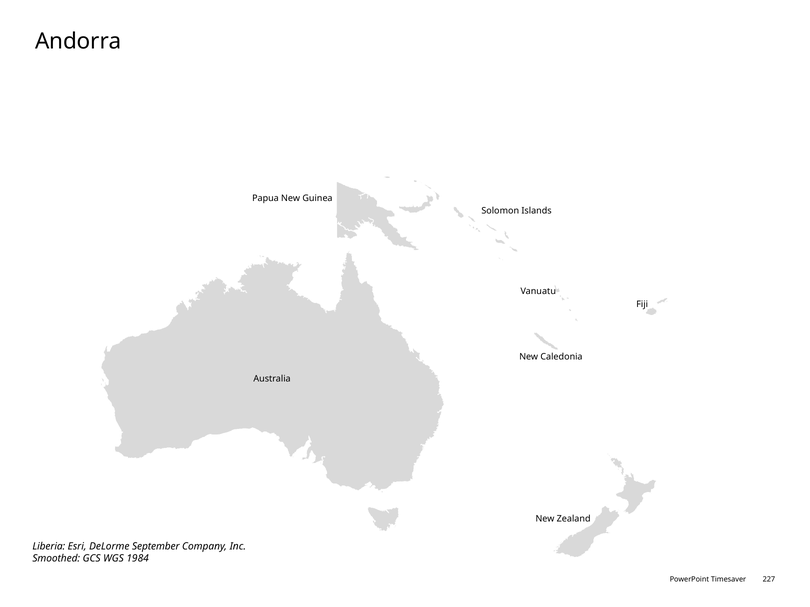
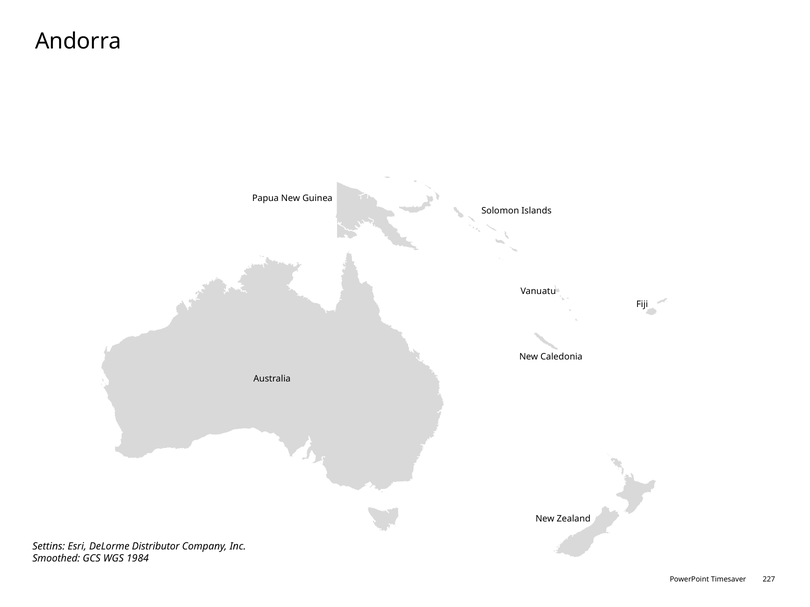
Liberia: Liberia -> Settins (49, 547)
September: September -> Distributor (156, 547)
